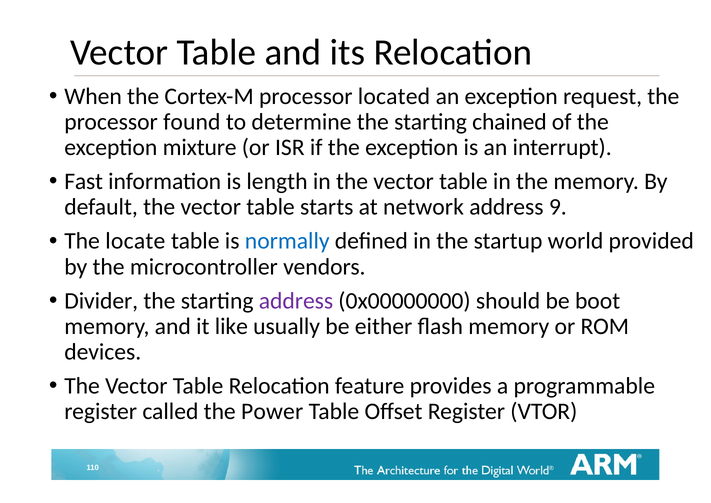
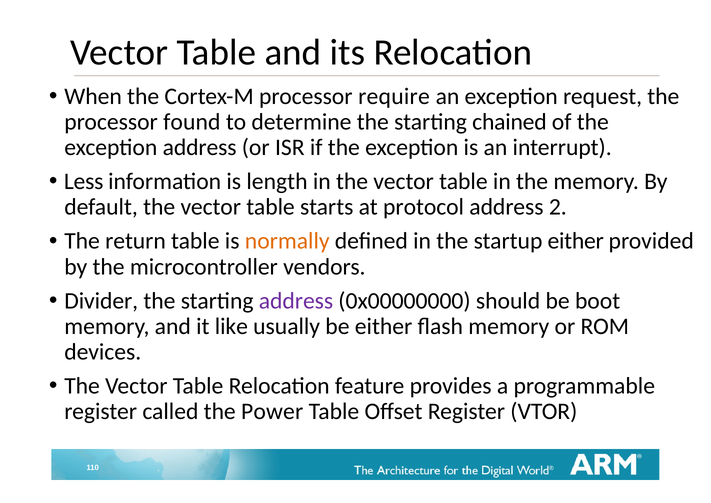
located: located -> require (394, 96)
exception mixture: mixture -> address (200, 147)
Fast: Fast -> Less (84, 181)
network: network -> protocol (424, 207)
9: 9 -> 2 (558, 207)
locate: locate -> return (135, 241)
normally colour: blue -> orange (287, 241)
startup world: world -> either (576, 241)
